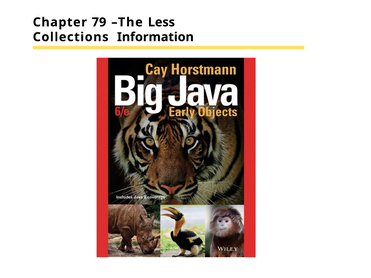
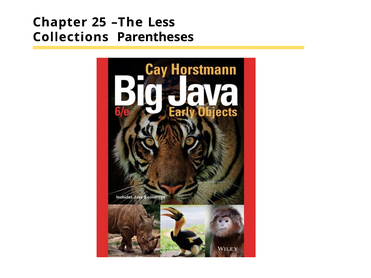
79: 79 -> 25 (99, 22)
Information: Information -> Parentheses (155, 37)
